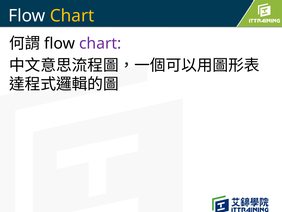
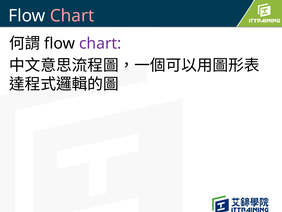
Chart colour: yellow -> pink (72, 16)
